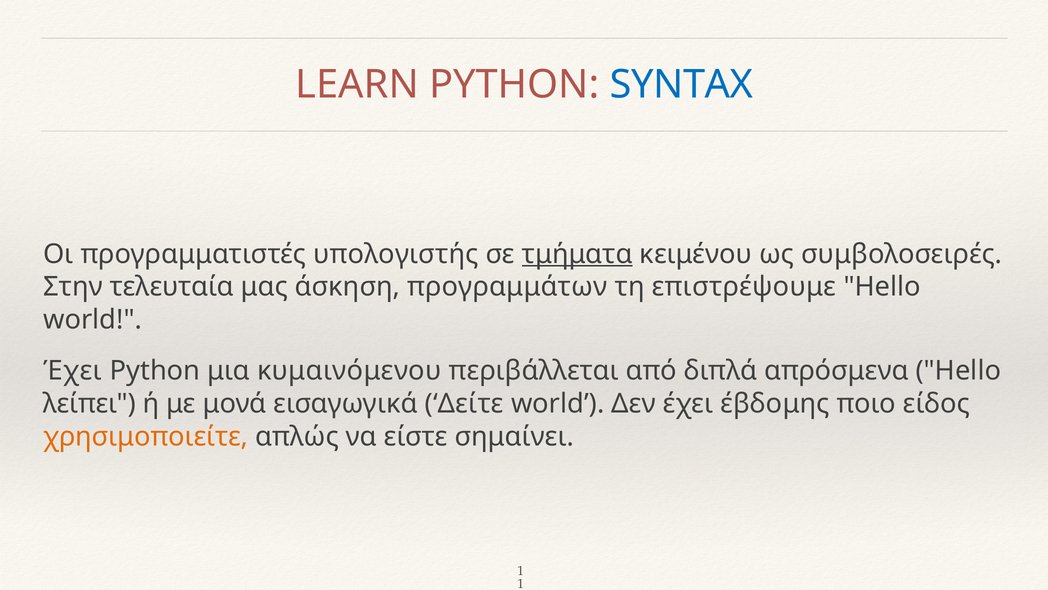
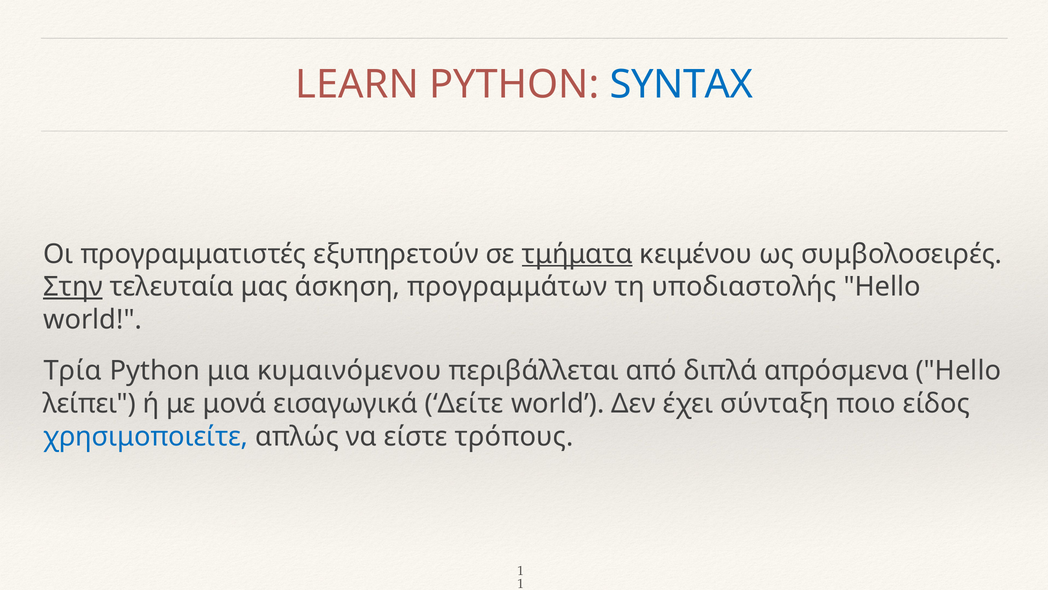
υπολογιστής: υπολογιστής -> εξυπηρετούν (396, 254)
Στην underline: none -> present (73, 287)
επιστρέψουμε: επιστρέψουμε -> υποδιαστολής (744, 287)
Έχει: Έχει -> Τρία (73, 371)
έβδομης: έβδομης -> σύνταξη (775, 403)
χρησιμοποιείτε colour: orange -> blue (146, 436)
σημαίνει: σημαίνει -> τρόπους (514, 436)
